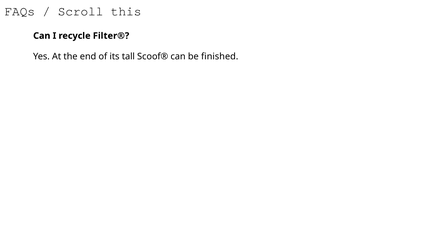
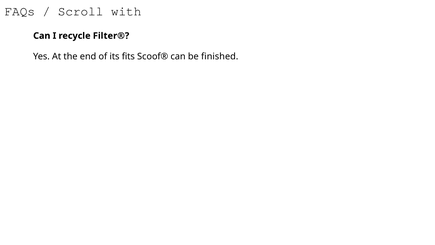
this: this -> with (126, 11)
tall: tall -> fits (128, 57)
